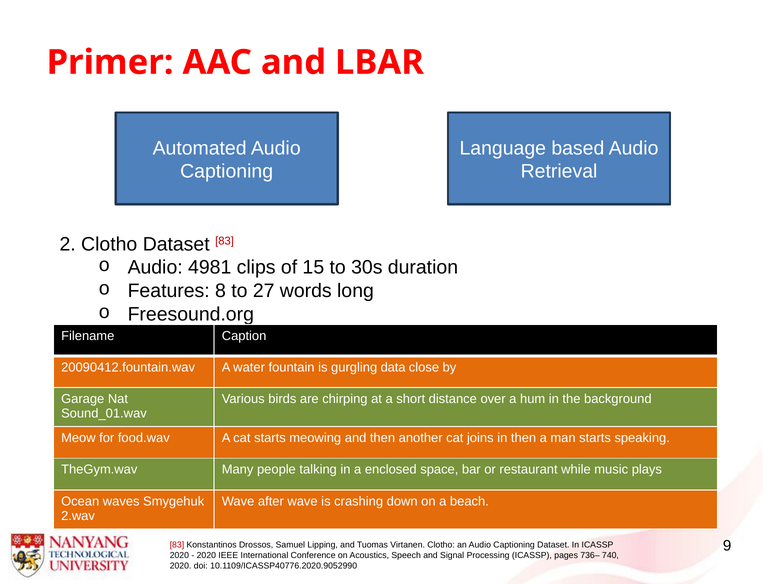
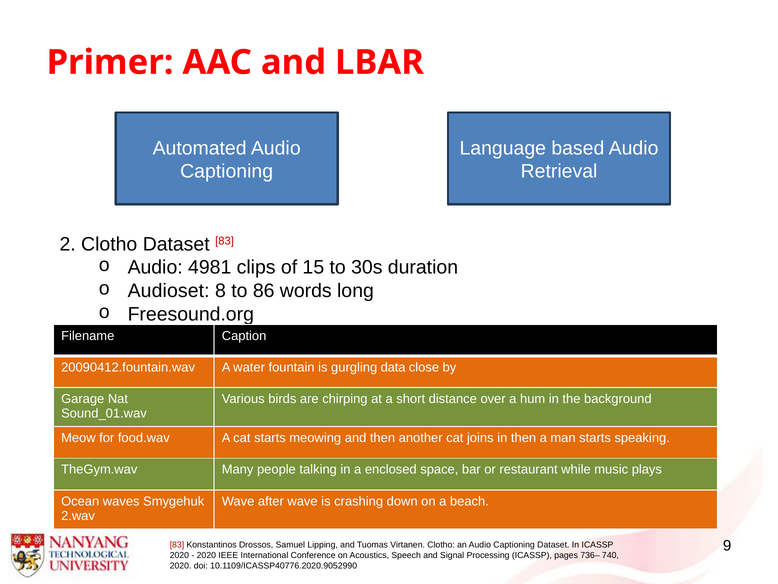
Features: Features -> Audioset (169, 291)
27: 27 -> 86 (264, 291)
